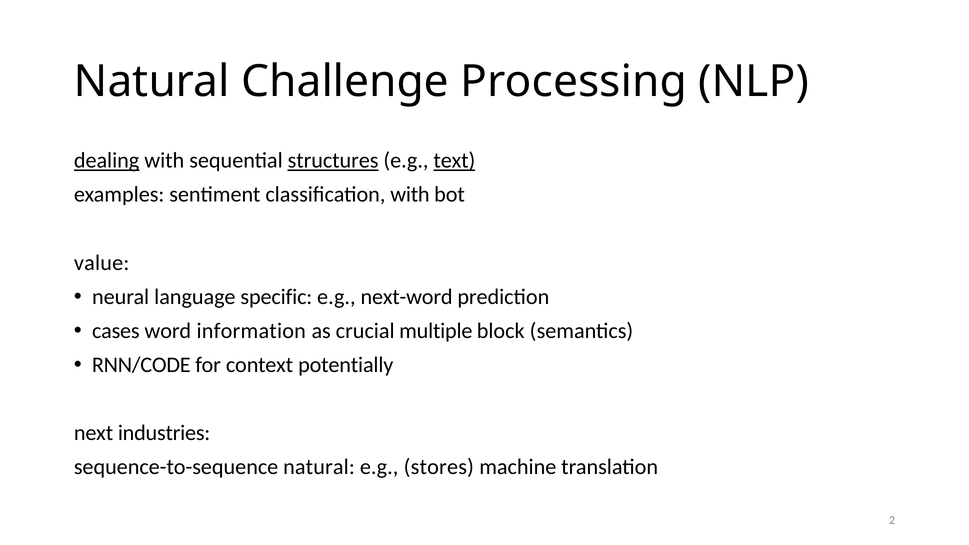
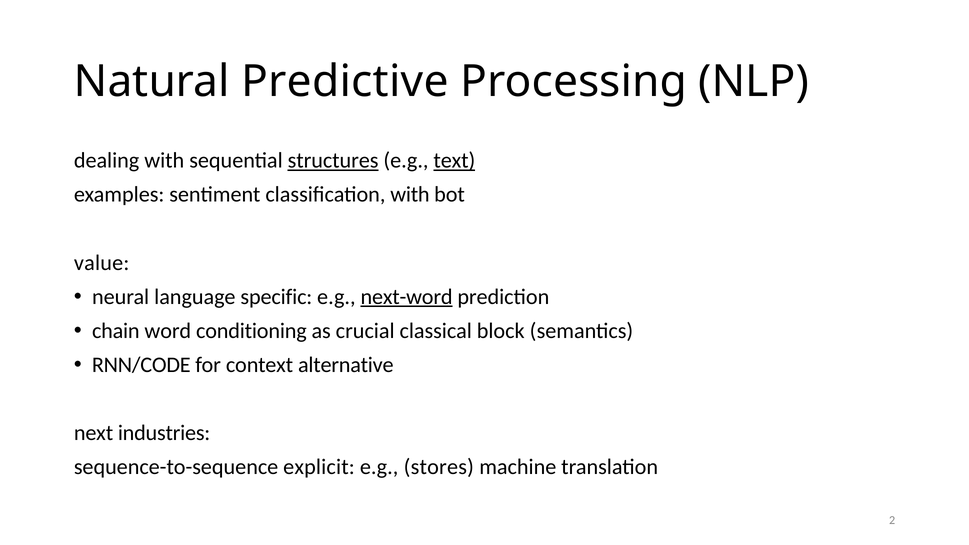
Challenge: Challenge -> Predictive (345, 81)
dealing underline: present -> none (107, 161)
next-word underline: none -> present (407, 297)
cases: cases -> chain (116, 331)
information: information -> conditioning (251, 331)
multiple: multiple -> classical (436, 331)
potentially: potentially -> alternative (346, 365)
sequence-to-sequence natural: natural -> explicit (319, 467)
